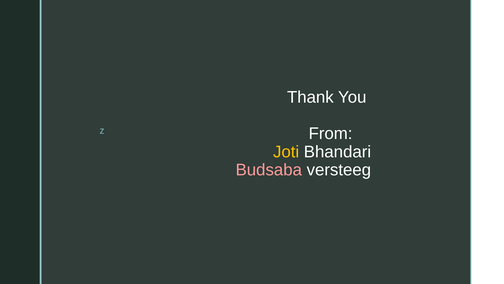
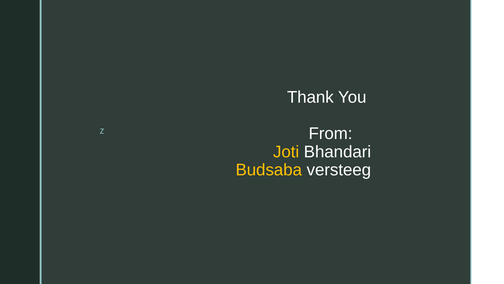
Budsaba colour: pink -> yellow (269, 170)
